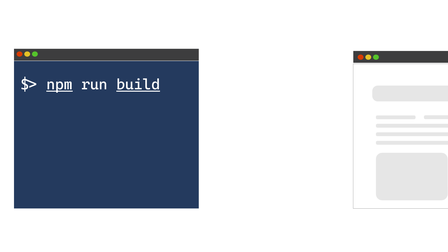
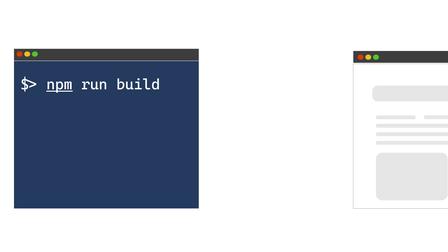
build underline: present -> none (138, 85)
